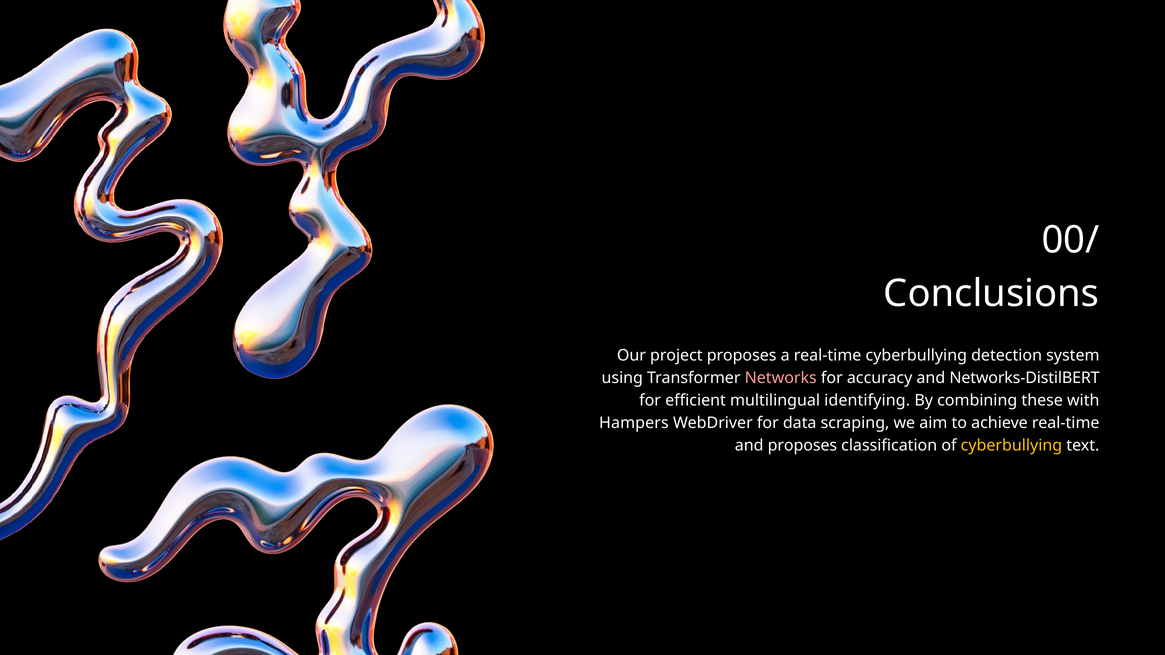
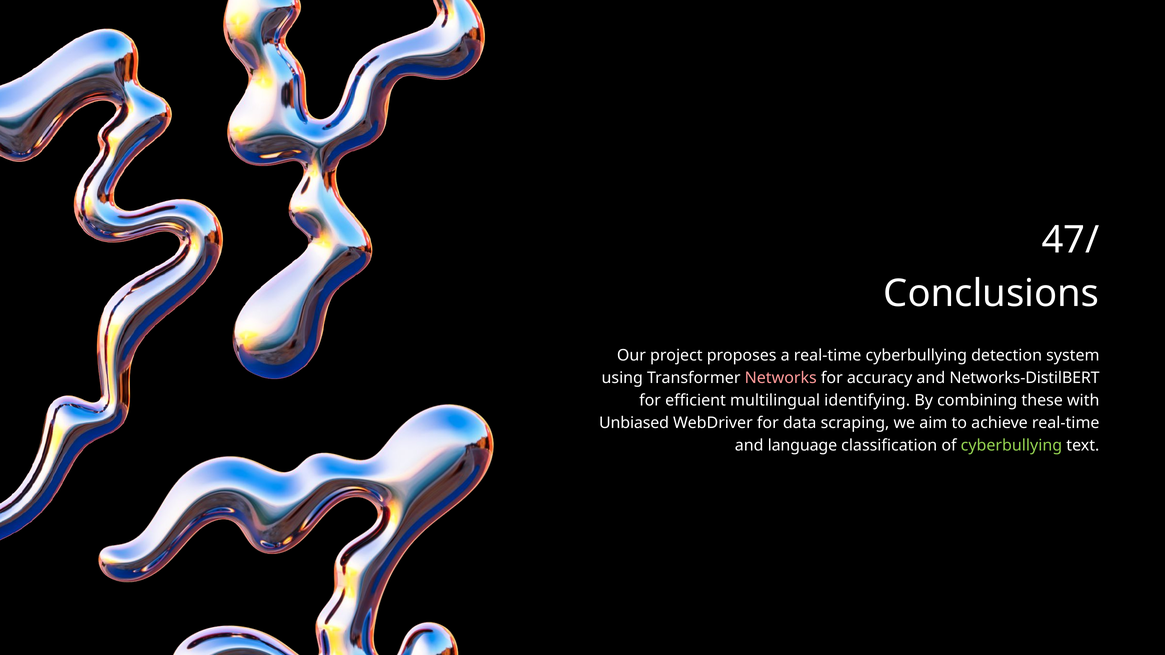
00/: 00/ -> 47/ (1070, 240)
Hampers: Hampers -> Unbiased (634, 423)
and proposes: proposes -> language (802, 446)
cyberbullying colour: yellow -> light green (1011, 446)
